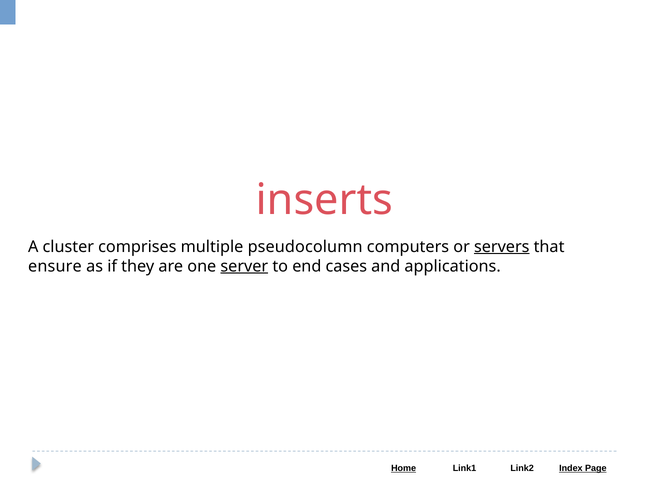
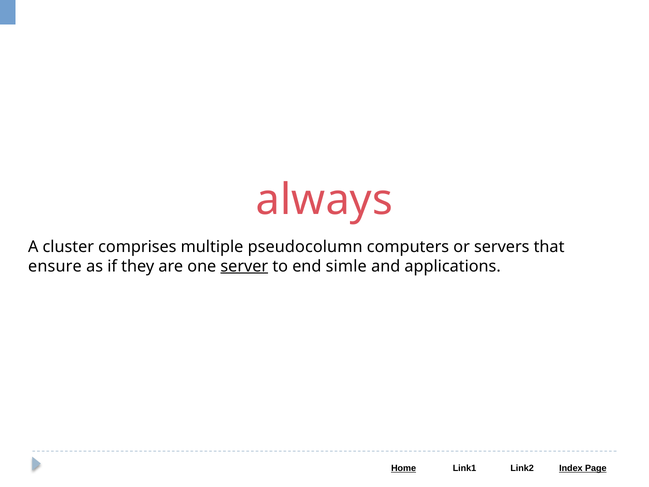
inserts: inserts -> always (324, 200)
servers underline: present -> none (502, 247)
cases: cases -> simle (346, 266)
